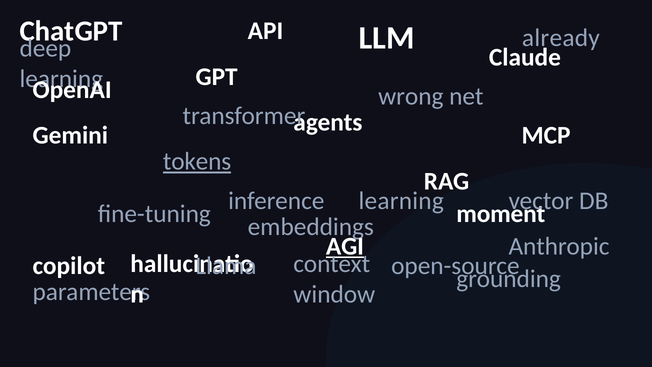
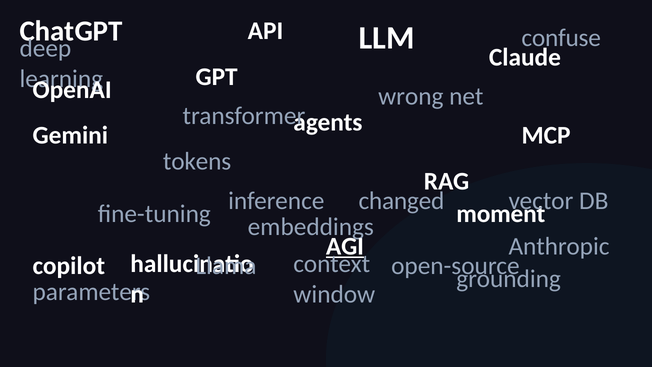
already: already -> confuse (561, 38)
tokens underline: present -> none (197, 161)
learning: learning -> changed (401, 201)
